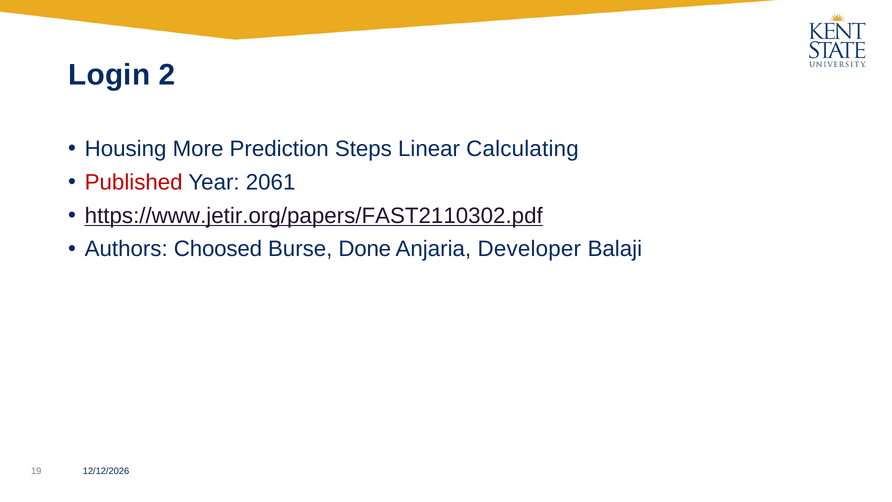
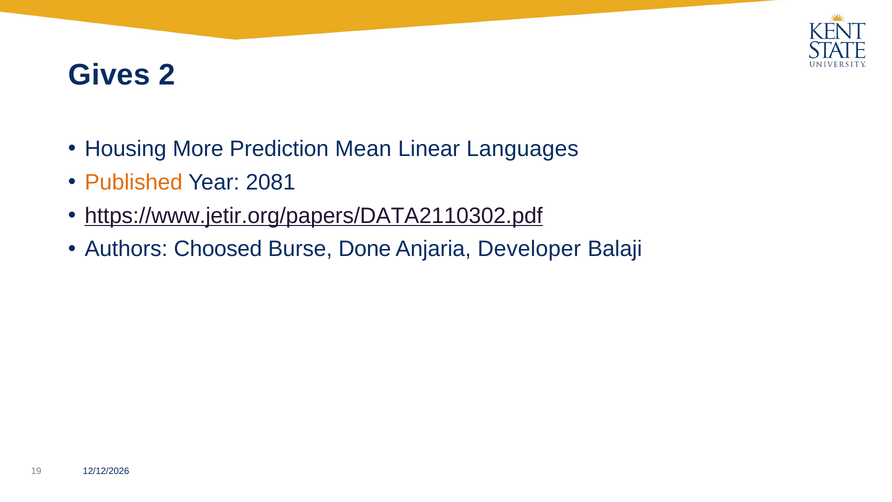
Login: Login -> Gives (109, 75)
Steps: Steps -> Mean (363, 149)
Calculating: Calculating -> Languages (522, 149)
Published colour: red -> orange (134, 182)
2061: 2061 -> 2081 (271, 182)
https://www.jetir.org/papers/FAST2110302.pdf: https://www.jetir.org/papers/FAST2110302.pdf -> https://www.jetir.org/papers/DATA2110302.pdf (314, 216)
